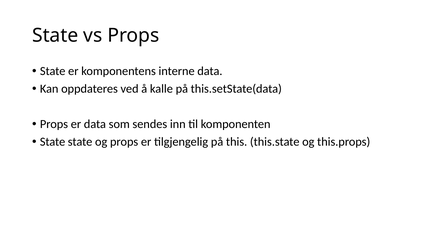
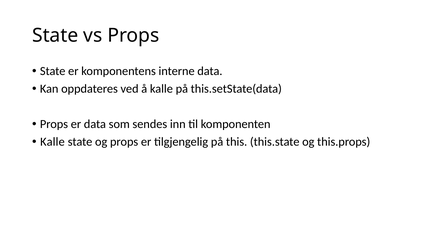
State: State -> Kalle (52, 142)
